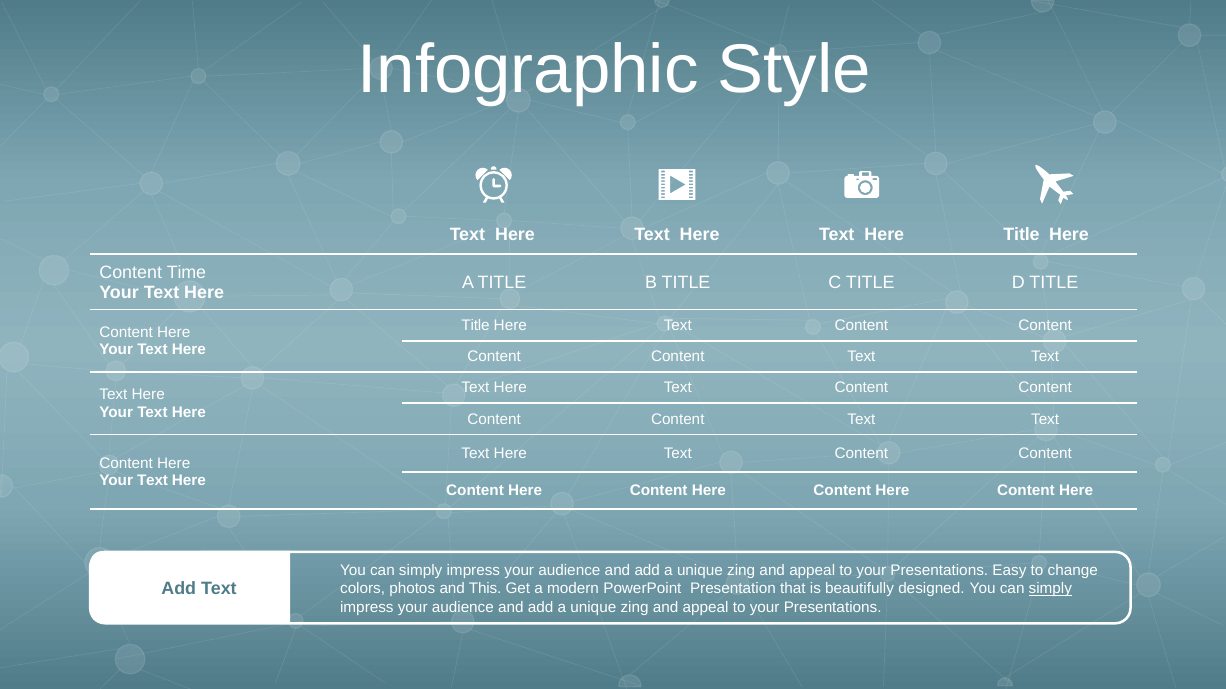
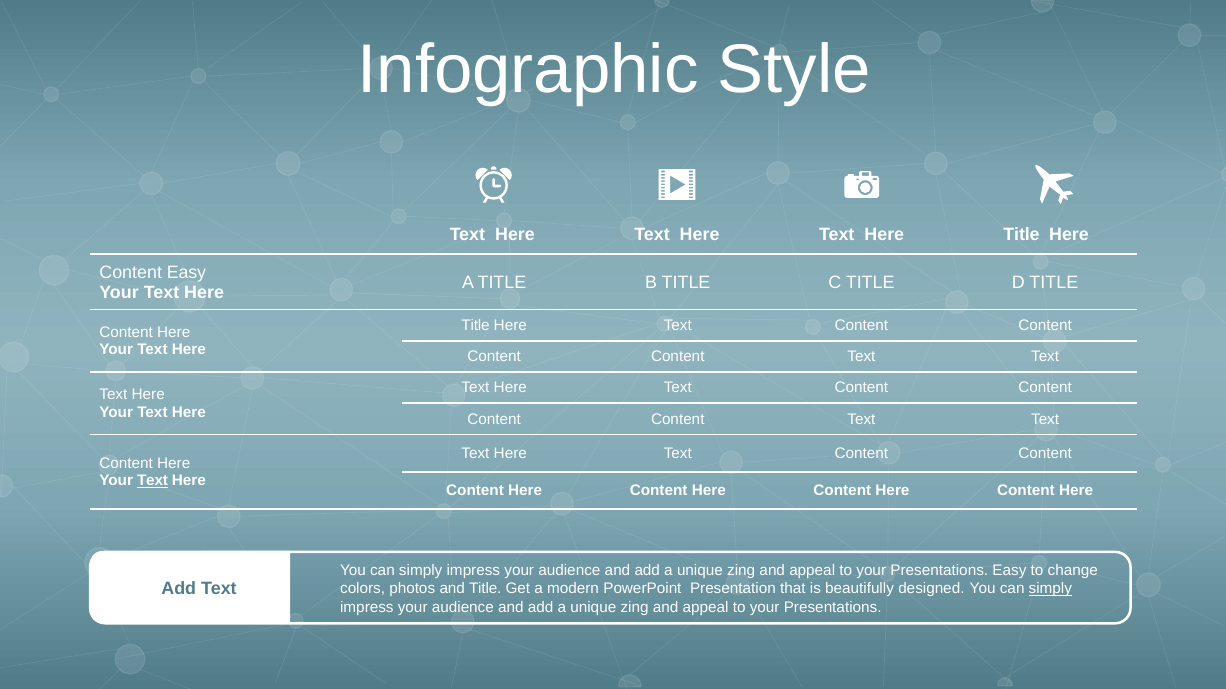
Content Time: Time -> Easy (186, 272)
Text underline: none -> present (153, 481)
and This: This -> Title (485, 589)
